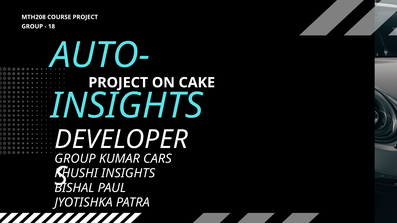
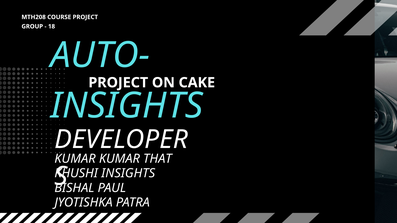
GROUP: GROUP -> KUMAR (75, 159)
CARS: CARS -> THAT (157, 159)
